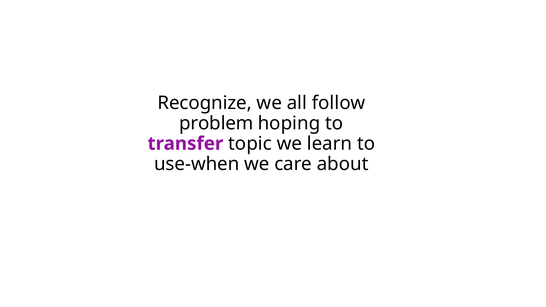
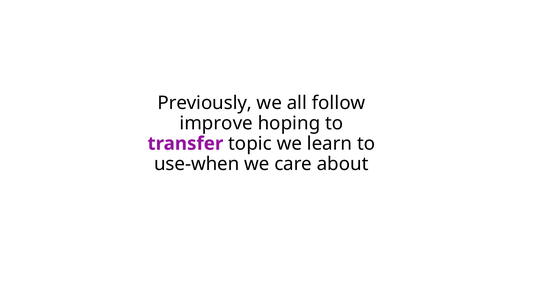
Recognize: Recognize -> Previously (205, 103)
problem: problem -> improve (216, 123)
